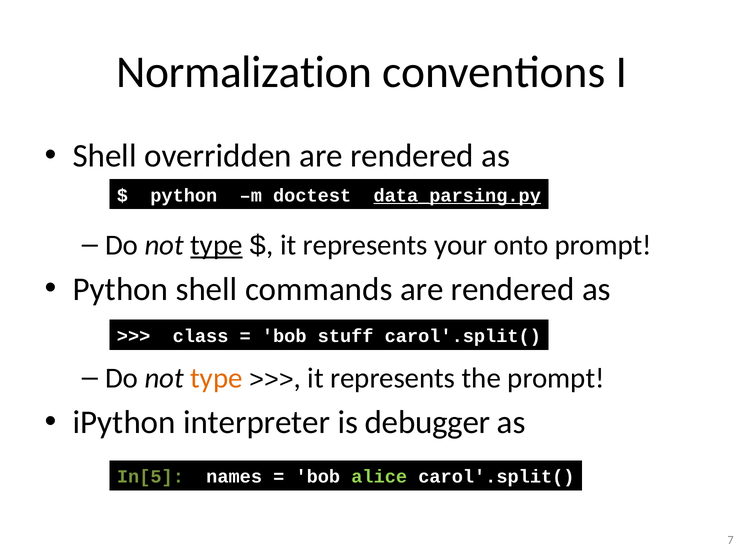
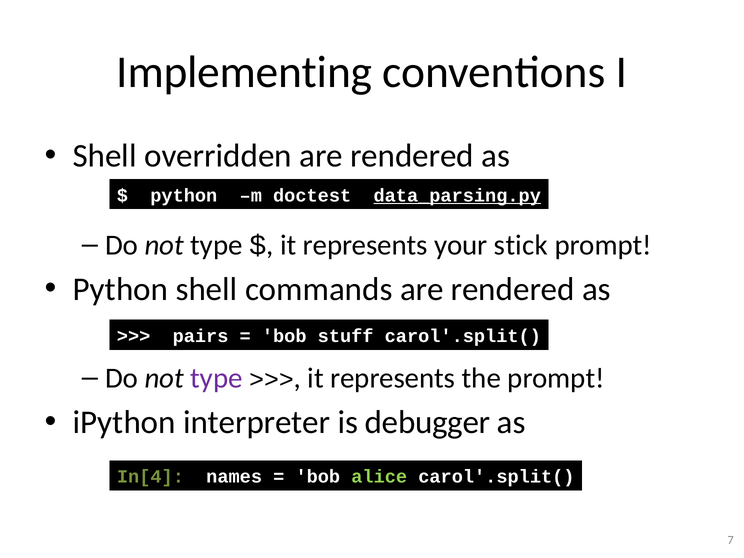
Normalization: Normalization -> Implementing (244, 72)
type underline: present -> none (216, 245)
onto: onto -> stick (521, 245)
class: class -> pairs (201, 336)
type colour: orange -> purple (216, 378)
In[5: In[5 -> In[4 (150, 477)
